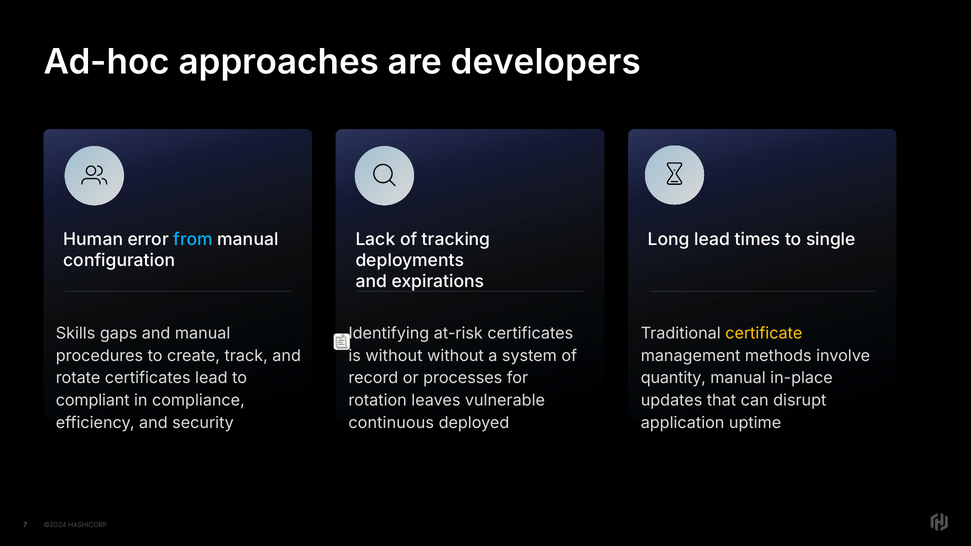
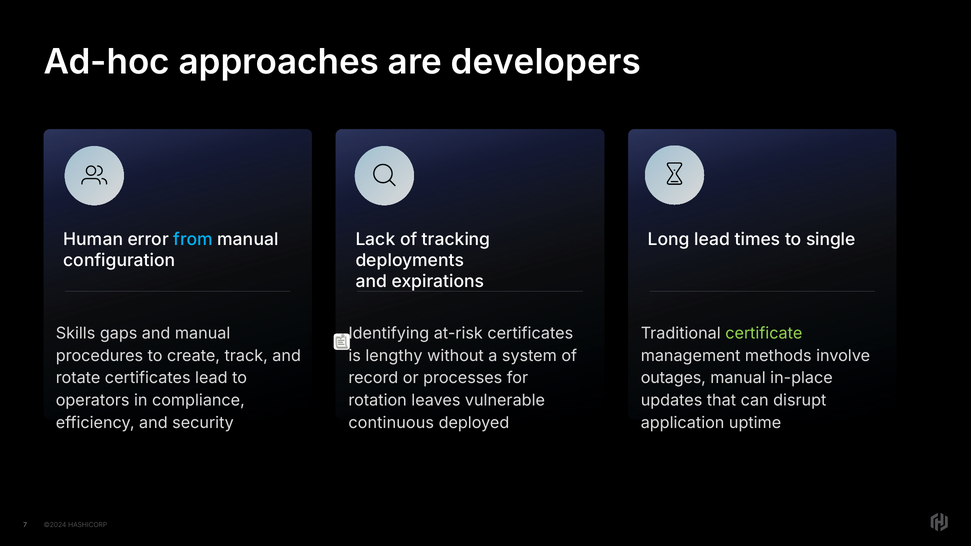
certificate colour: yellow -> light green (764, 334)
is without: without -> lengthy (394, 356)
quantity: quantity -> outages (673, 378)
compliant: compliant -> operators (93, 401)
